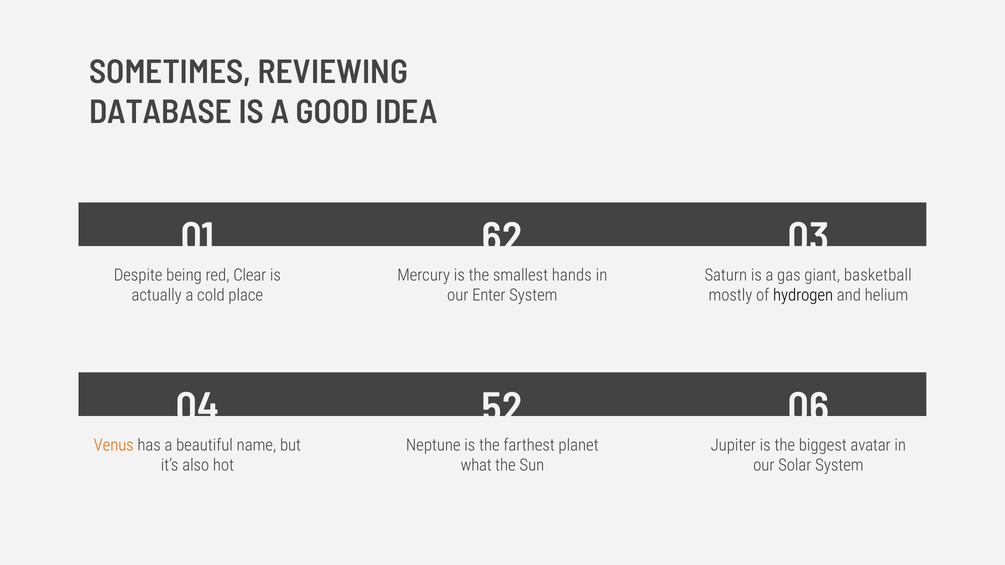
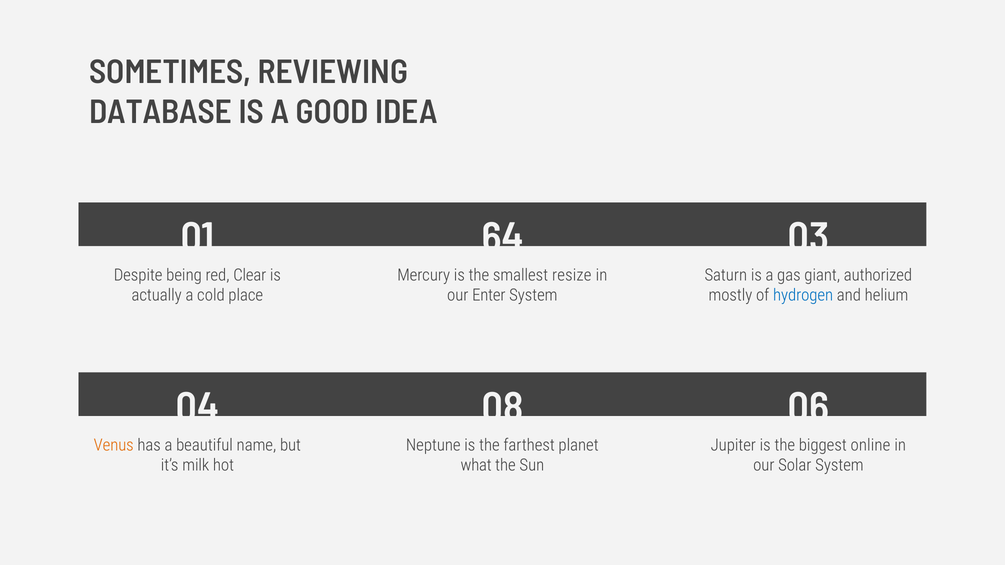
62: 62 -> 64 (503, 238)
hands: hands -> resize (572, 275)
basketball: basketball -> authorized (878, 275)
hydrogen colour: black -> blue (803, 295)
52: 52 -> 08 (503, 408)
avatar: avatar -> online (870, 445)
also: also -> milk (196, 465)
